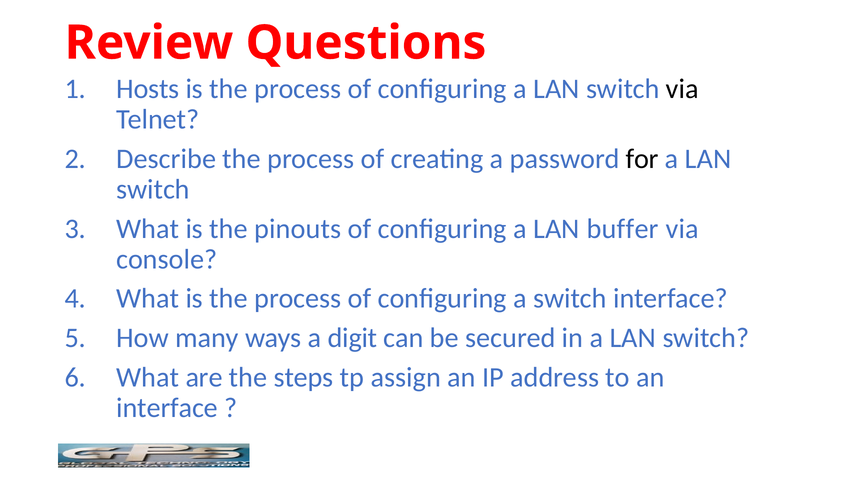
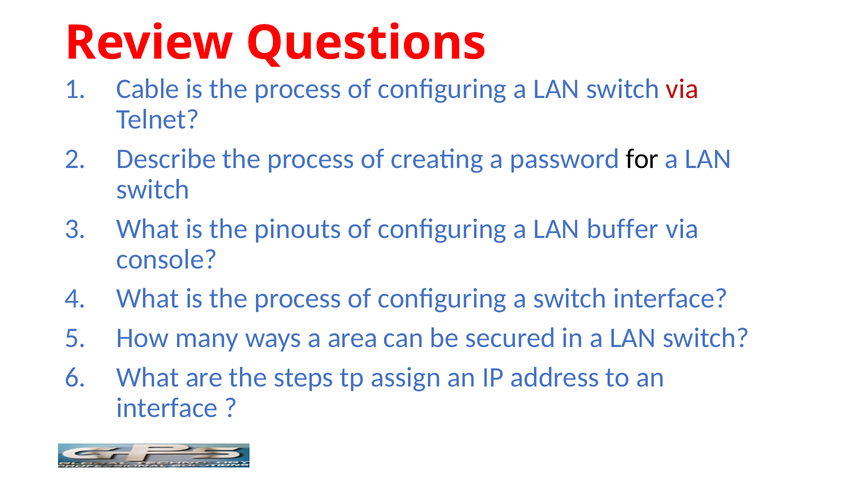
Hosts: Hosts -> Cable (148, 89)
via colour: black -> red (682, 89)
digit: digit -> area (353, 338)
